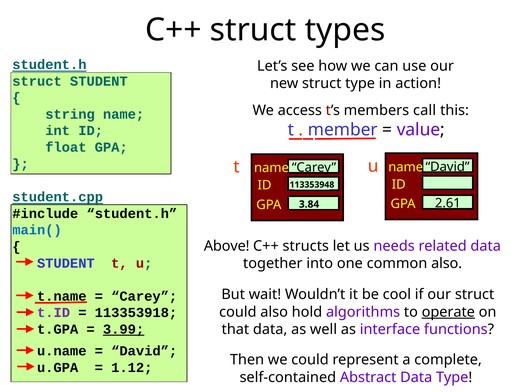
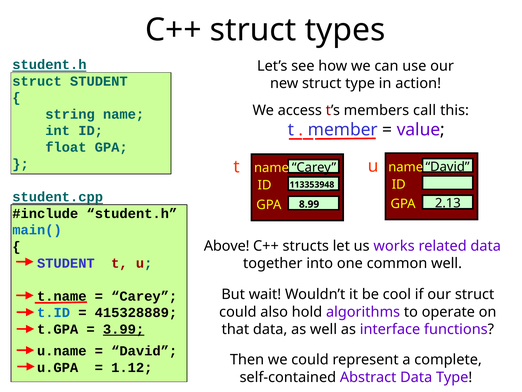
2.61: 2.61 -> 2.13 (448, 203)
3.84: 3.84 -> 8.99 (309, 204)
needs: needs -> works (394, 246)
common also: also -> well (447, 263)
t.ID colour: purple -> blue (54, 312)
113353918: 113353918 -> 415328889 (136, 312)
operate underline: present -> none (448, 312)
